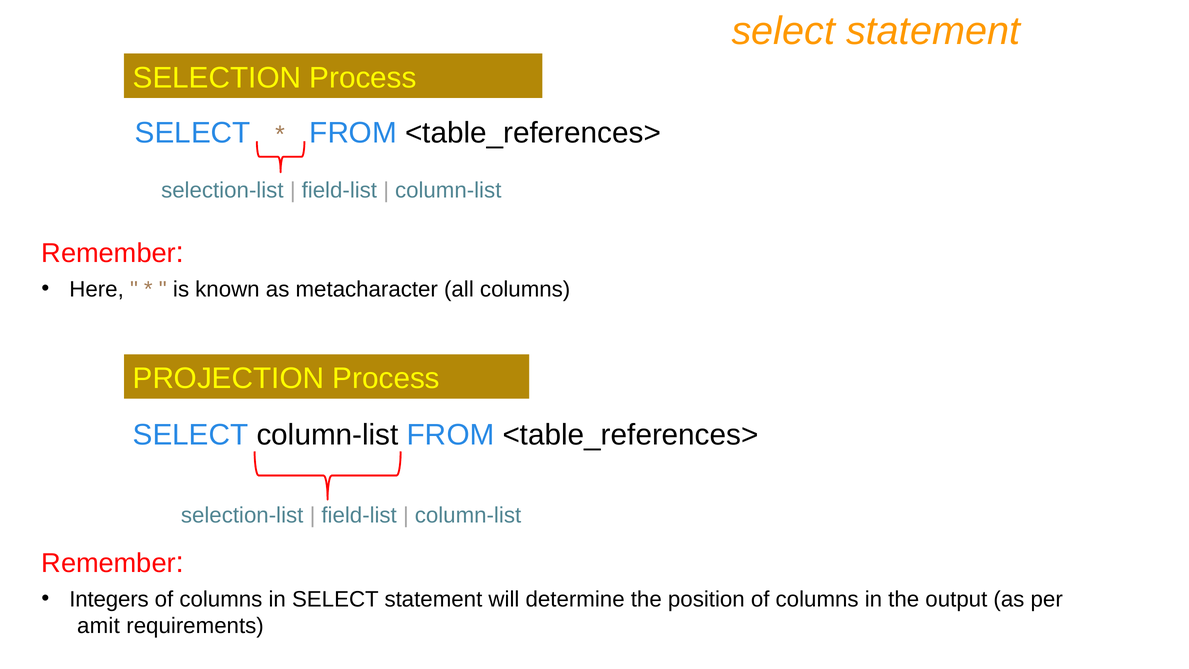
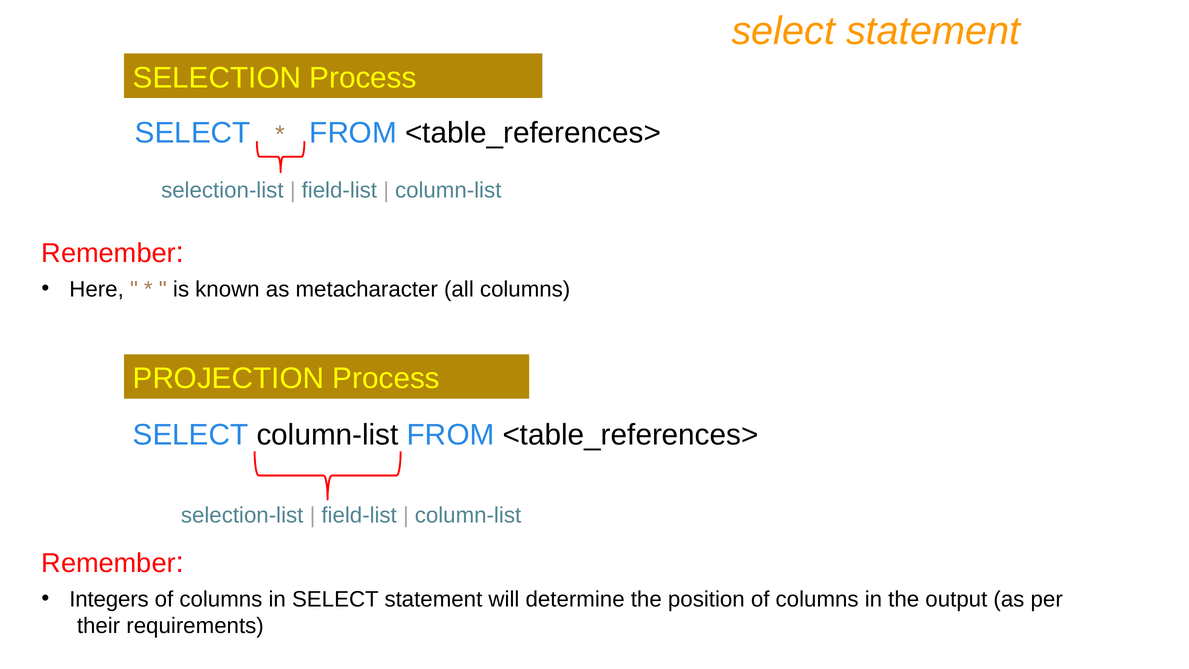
amit: amit -> their (99, 626)
